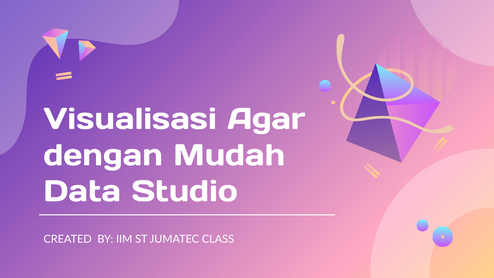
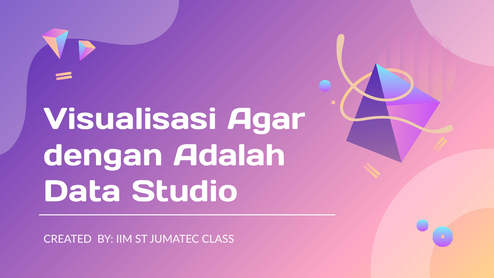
Mudah: Mudah -> Adalah (230, 155)
